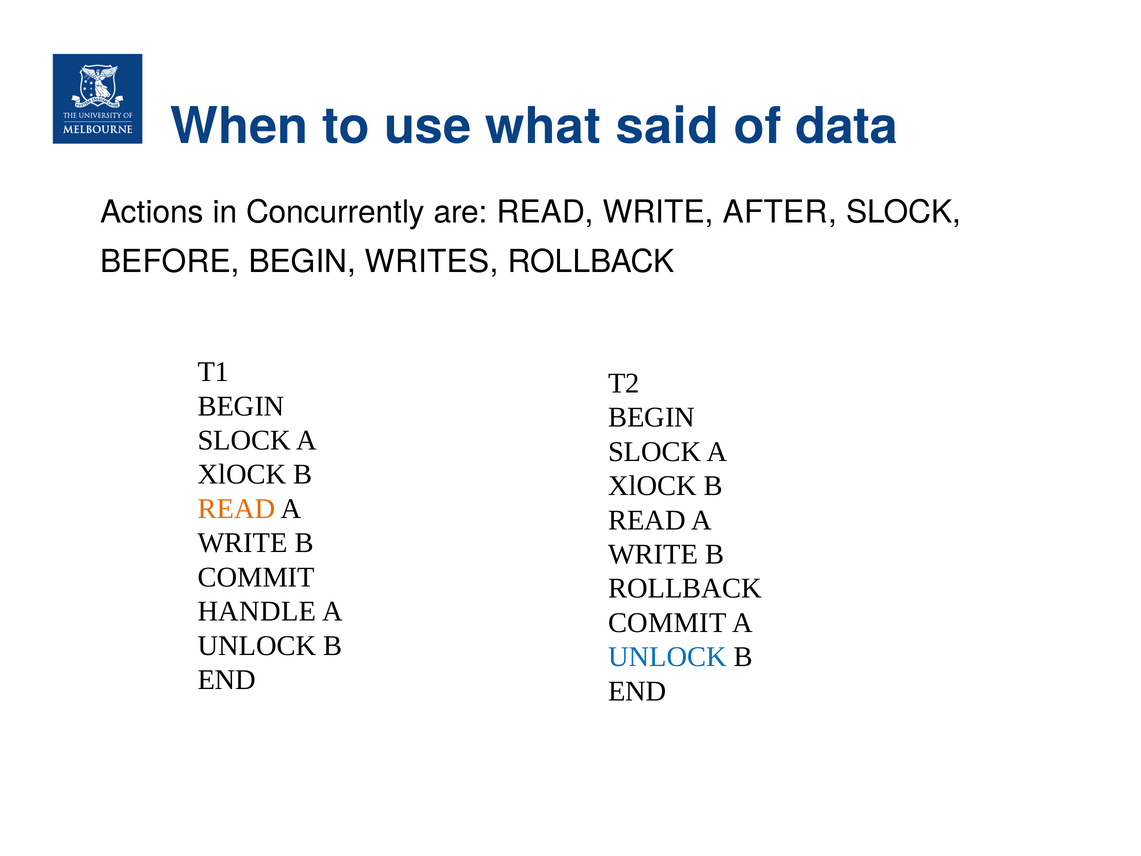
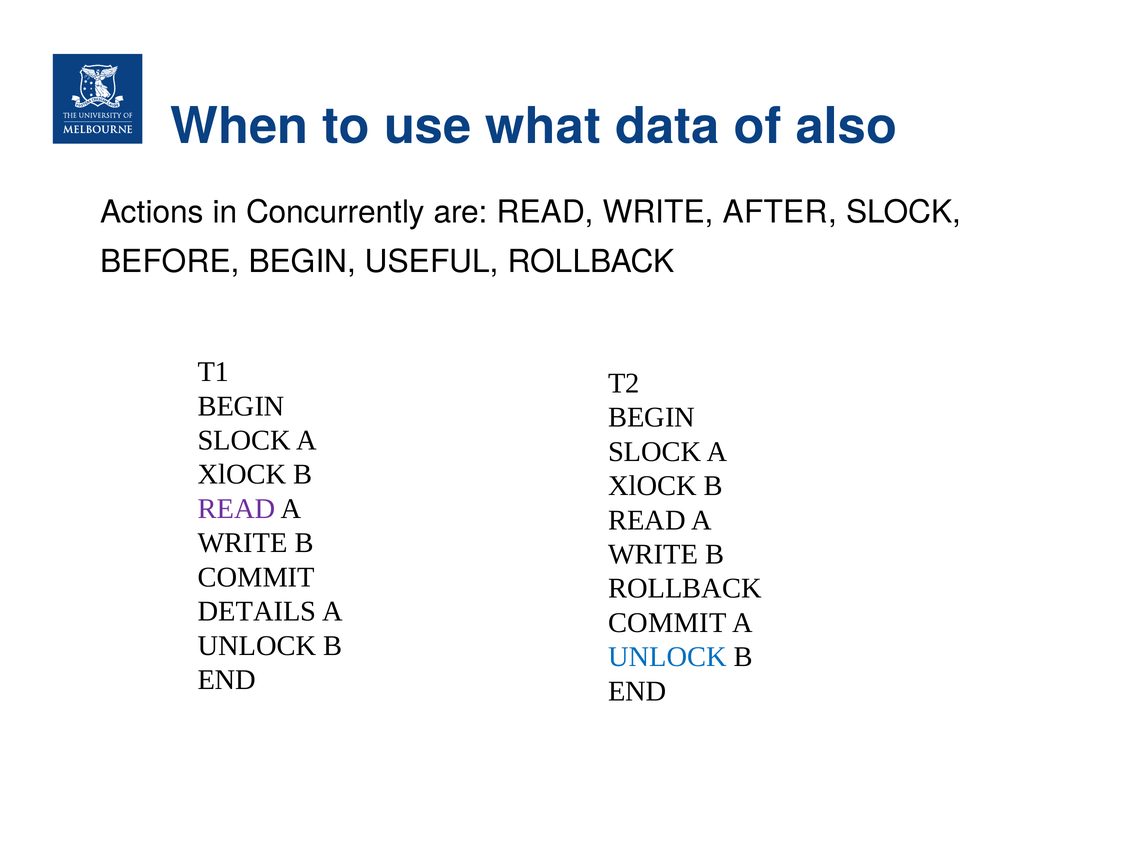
said: said -> data (667, 127)
data: data -> also (846, 127)
WRITES: WRITES -> USEFUL (432, 262)
READ colour: orange -> purple (236, 509)
HANDLE: HANDLE -> DETAILS (257, 611)
